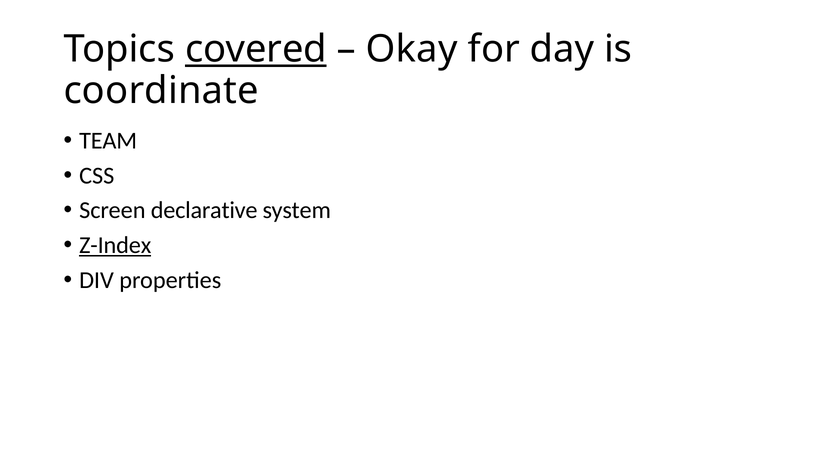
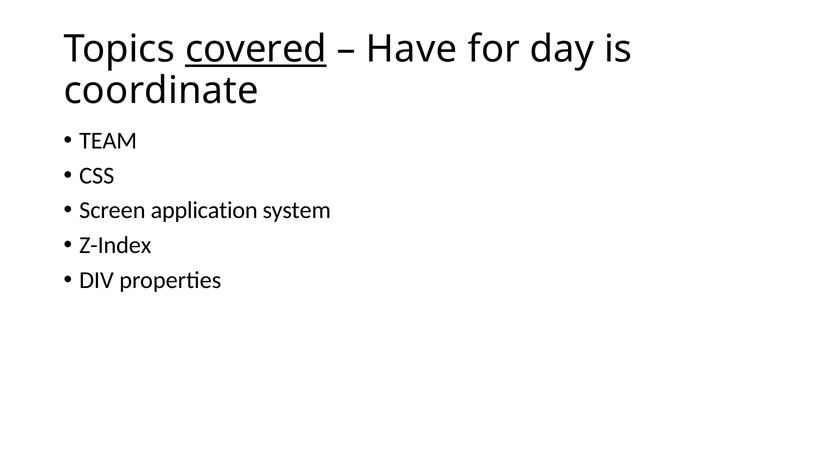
Okay: Okay -> Have (412, 49)
declarative: declarative -> application (204, 211)
Z-Index underline: present -> none (115, 246)
